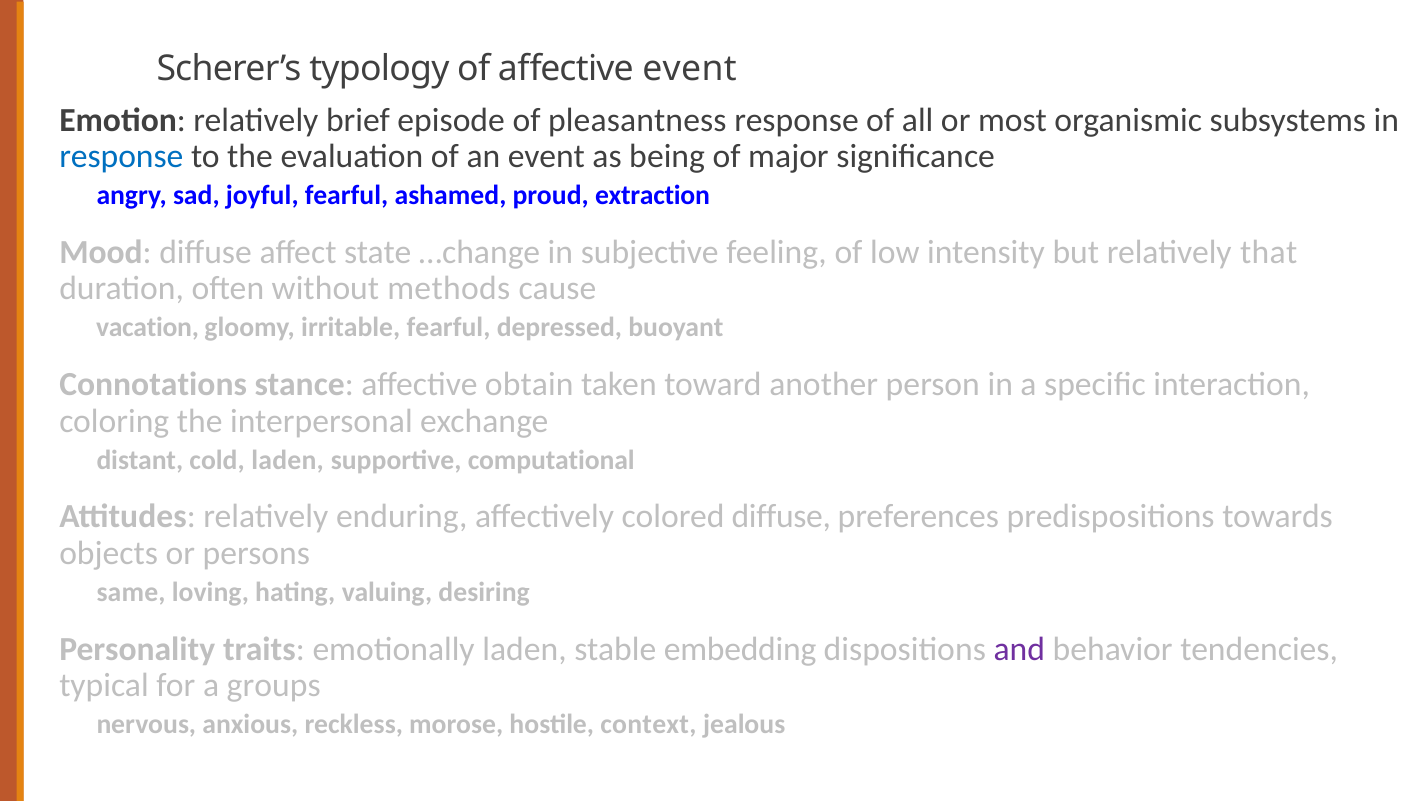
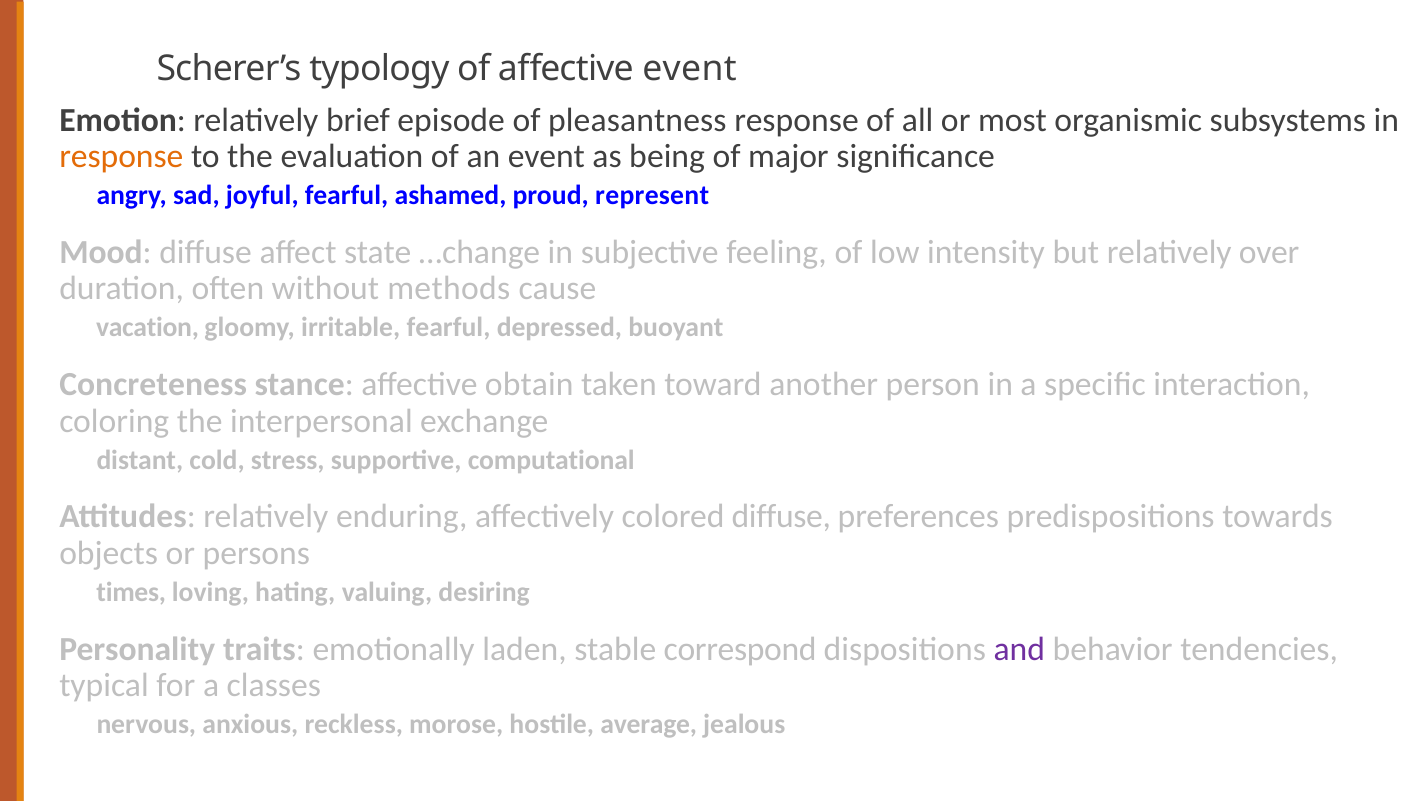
response colour: blue -> orange (121, 156)
extraction: extraction -> represent (652, 195)
that: that -> over (1269, 252)
Connotations: Connotations -> Concreteness (153, 384)
cold laden: laden -> stress (288, 460)
same: same -> times (131, 592)
embedding: embedding -> correspond (740, 649)
groups: groups -> classes (274, 685)
context: context -> average (649, 724)
